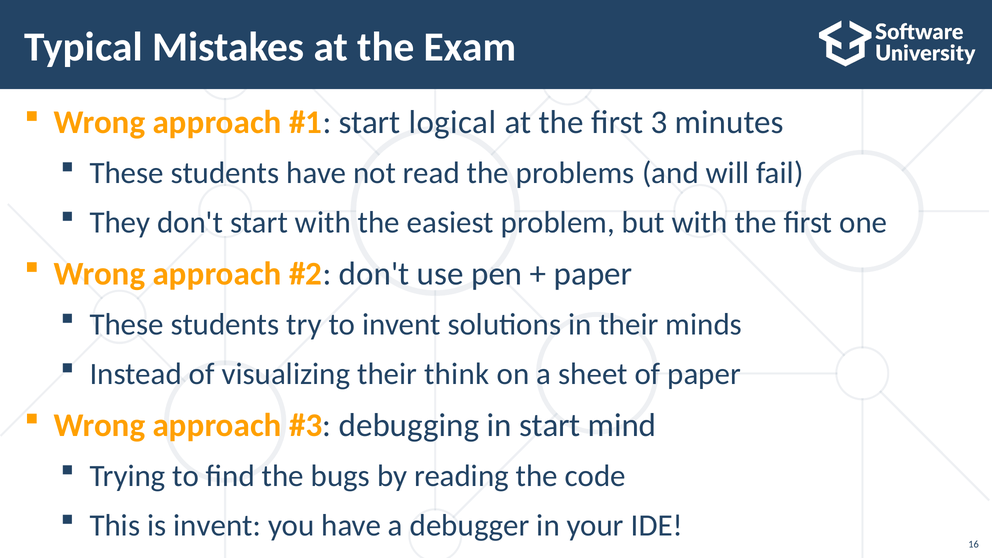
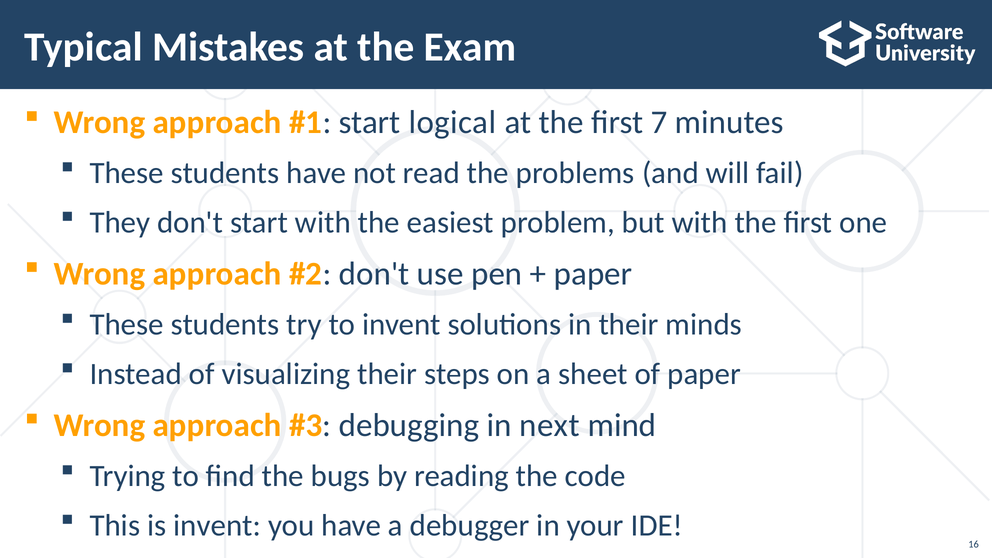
3: 3 -> 7 (659, 122)
think: think -> steps (457, 374)
in start: start -> next (549, 425)
